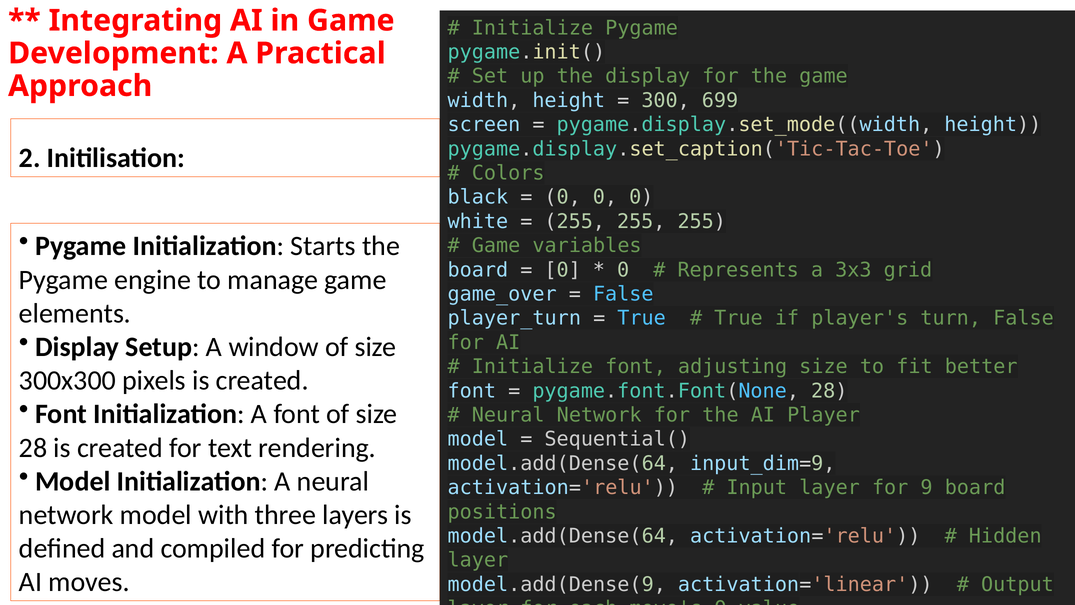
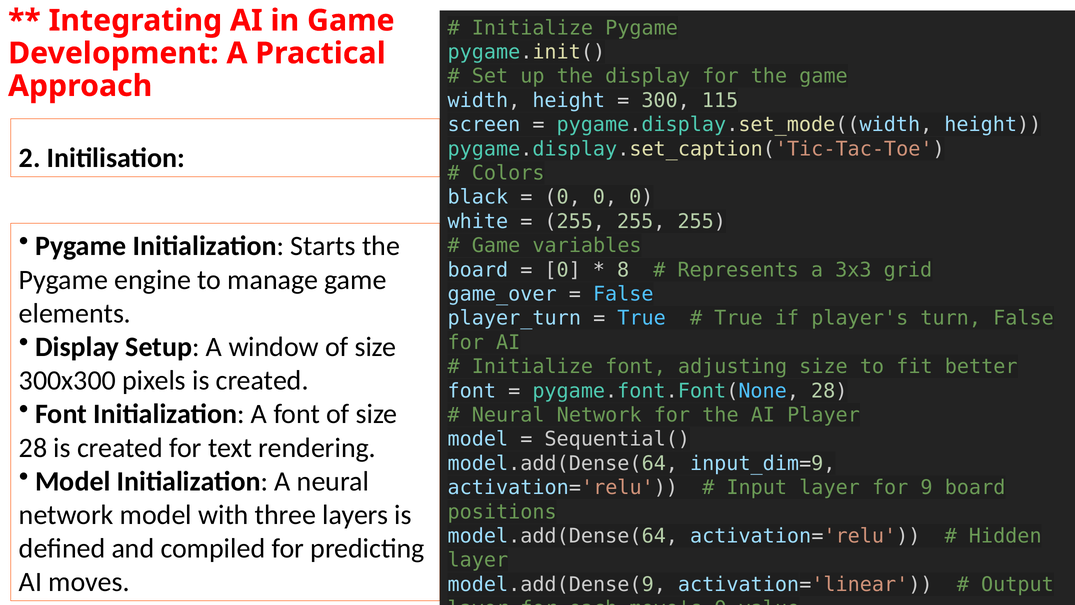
699: 699 -> 115 (720, 100)
0: 0 -> 8 (623, 270)
